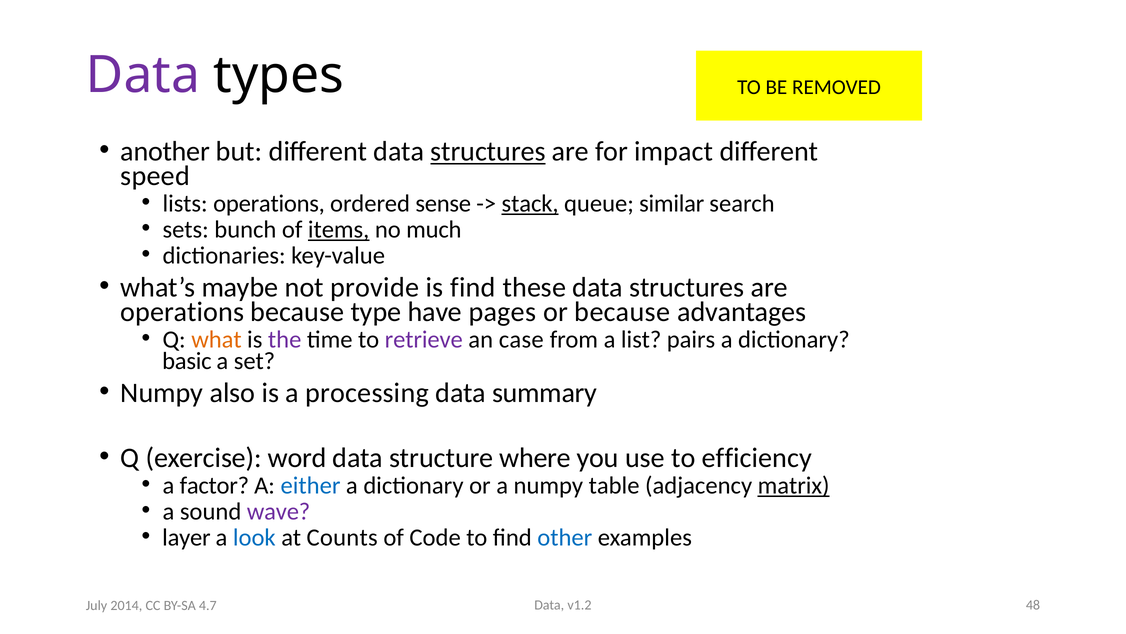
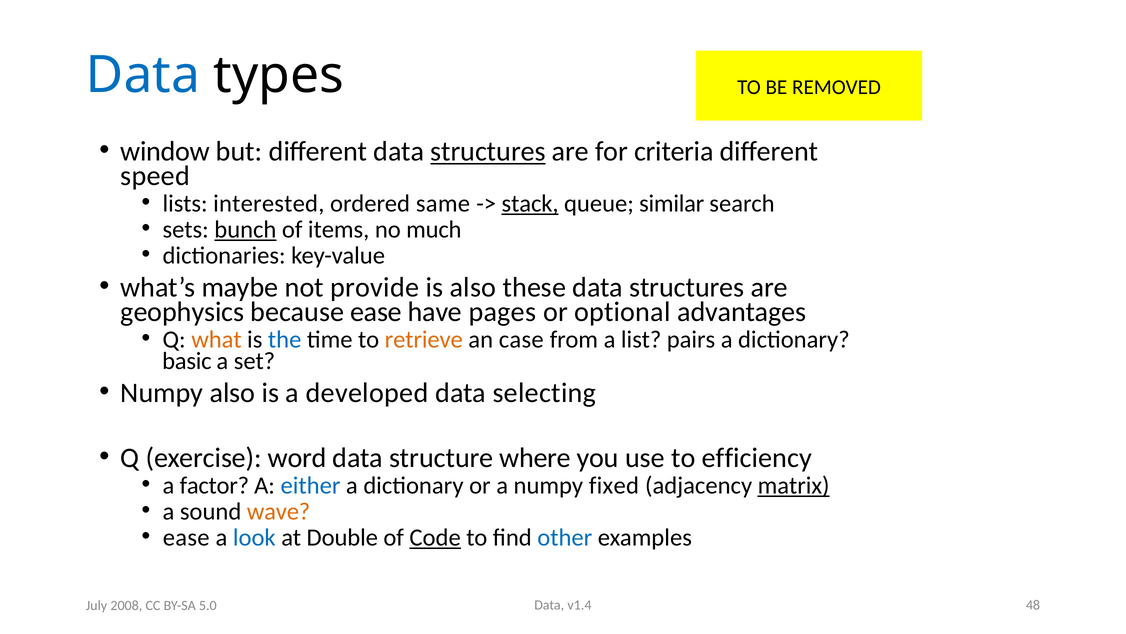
Data colour: purple -> blue (143, 75)
another: another -> window (165, 151)
impact: impact -> criteria (674, 151)
lists operations: operations -> interested (269, 204)
sense: sense -> same (443, 204)
bunch underline: none -> present (245, 229)
items underline: present -> none (339, 229)
is find: find -> also (473, 287)
operations: operations -> geophysics (182, 312)
because type: type -> ease (376, 312)
or because: because -> optional (622, 312)
the colour: purple -> blue (285, 339)
retrieve colour: purple -> orange (424, 339)
processing: processing -> developed (367, 393)
summary: summary -> selecting (544, 393)
table: table -> fixed (614, 485)
wave colour: purple -> orange (279, 511)
layer: layer -> ease (186, 537)
Counts: Counts -> Double (342, 537)
Code underline: none -> present (435, 537)
v1.2: v1.2 -> v1.4 (579, 605)
2014: 2014 -> 2008 (126, 605)
4.7: 4.7 -> 5.0 (208, 605)
